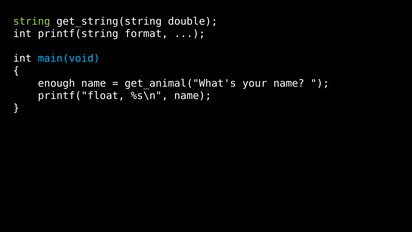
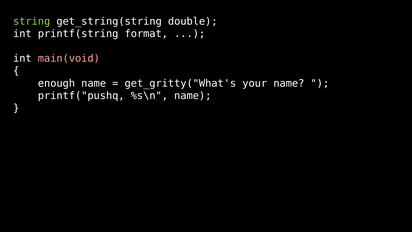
main(void colour: light blue -> pink (69, 58)
get_animal("What's: get_animal("What's -> get_gritty("What's (180, 83)
printf("float: printf("float -> printf("pushq (81, 96)
